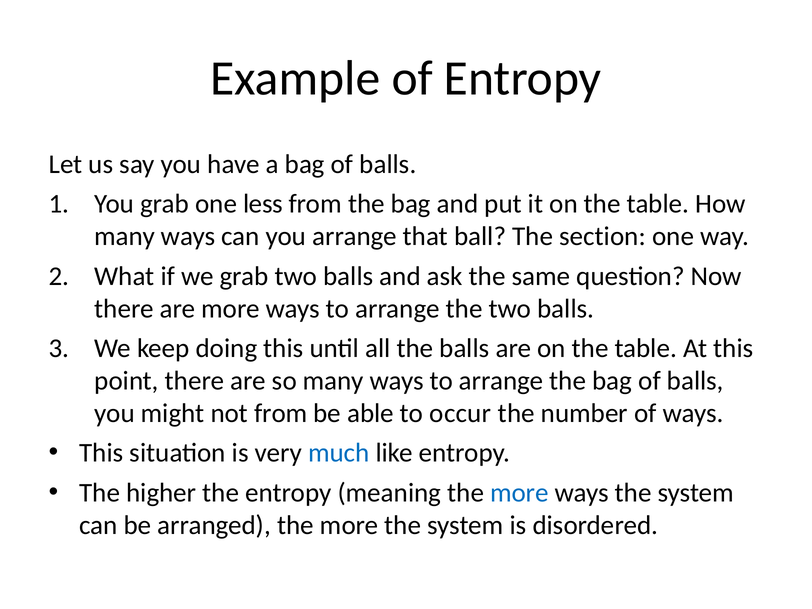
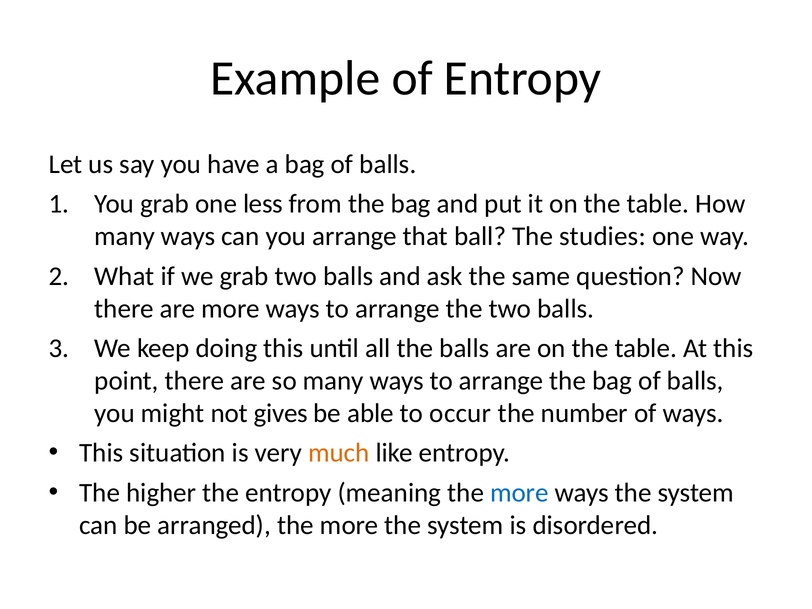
section: section -> studies (603, 236)
not from: from -> gives (281, 413)
much colour: blue -> orange (339, 453)
